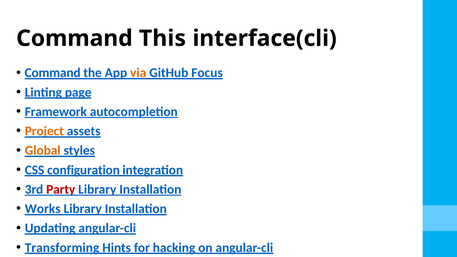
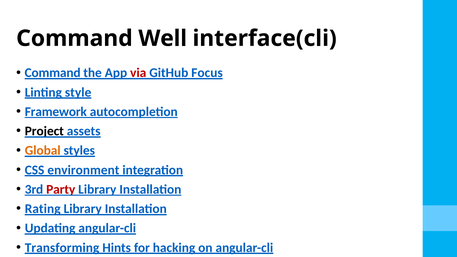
This: This -> Well (163, 38)
via colour: orange -> red (138, 73)
page: page -> style (78, 92)
Project colour: orange -> black (44, 131)
configuration: configuration -> environment (83, 170)
Works: Works -> Rating (43, 209)
